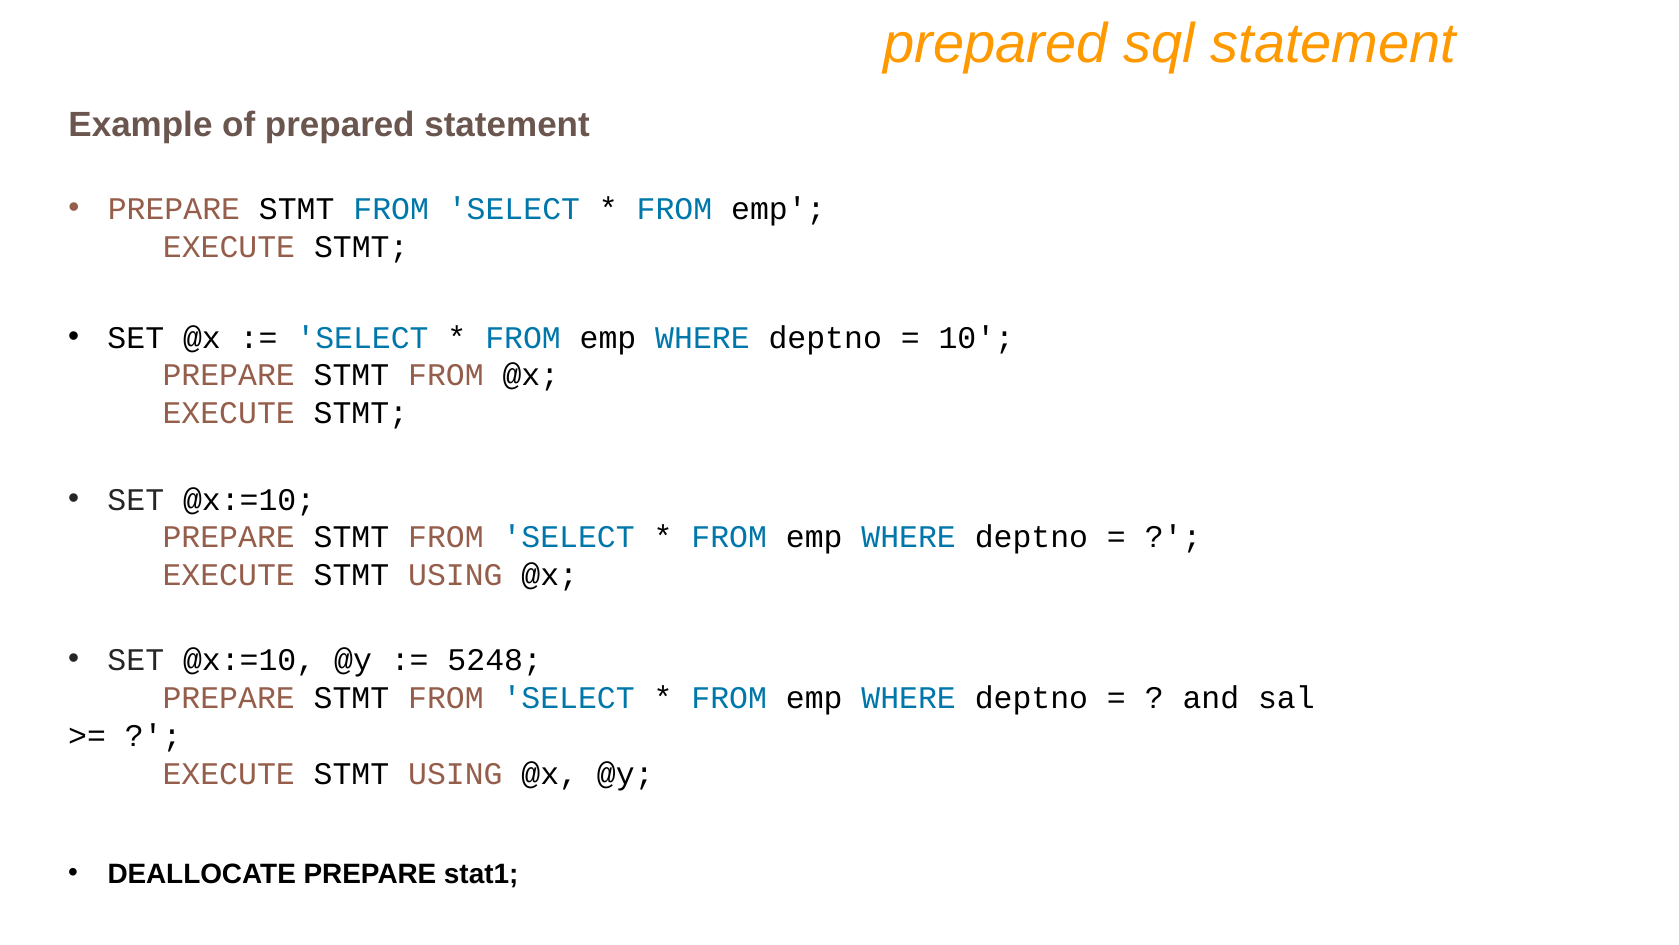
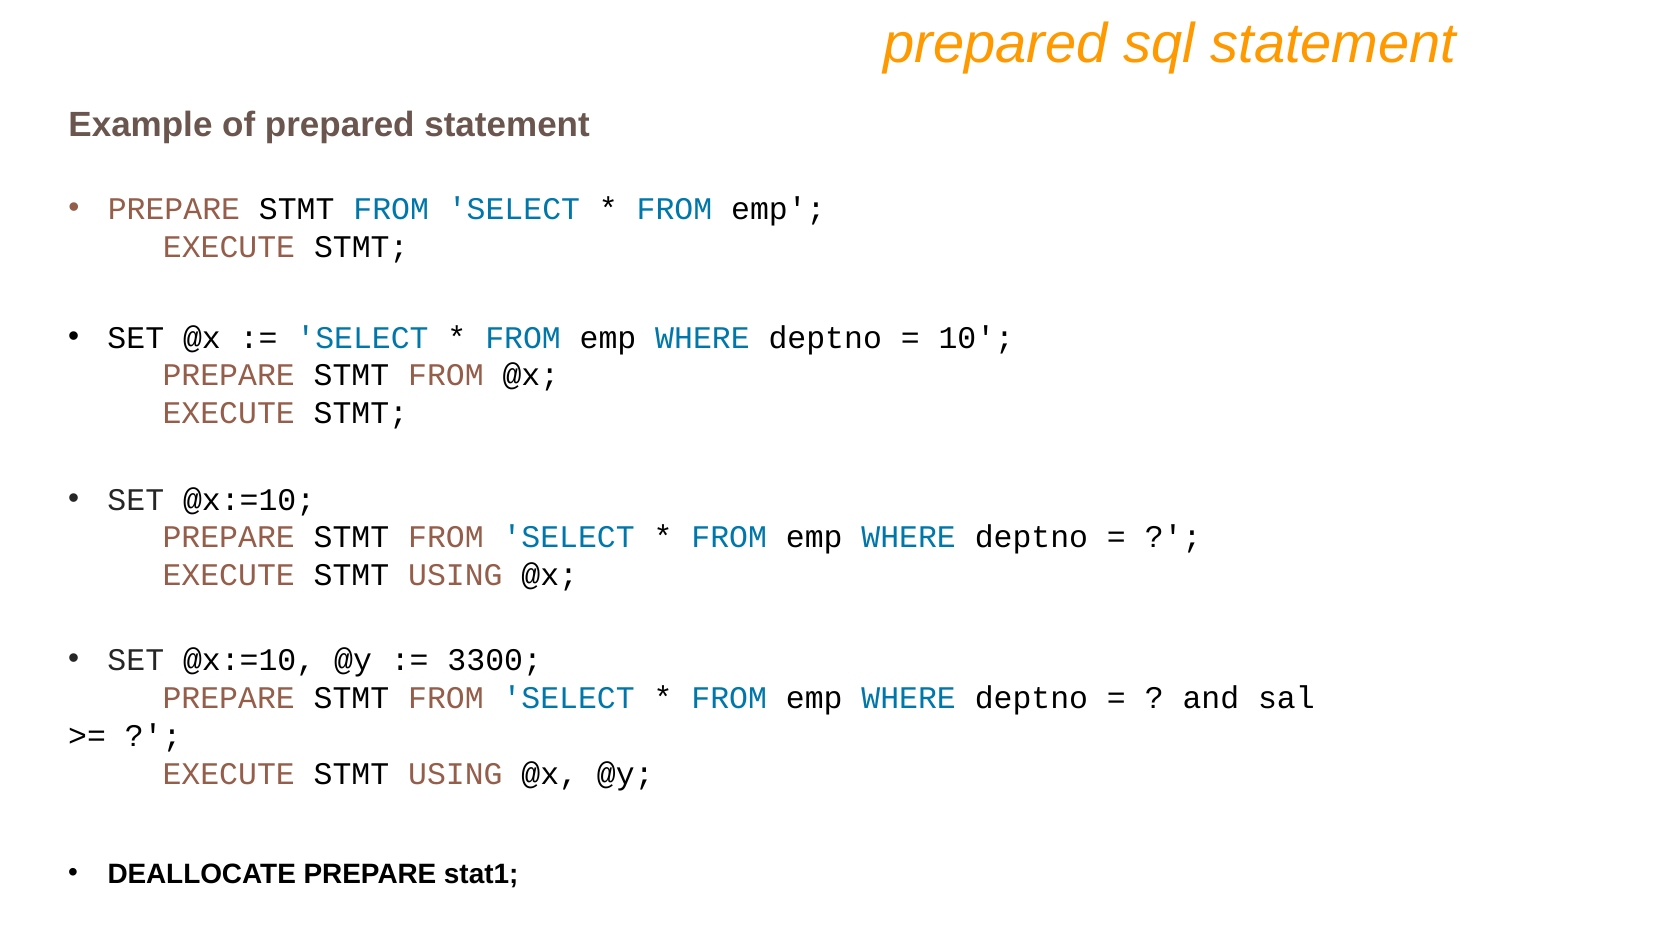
5248: 5248 -> 3300 (495, 660)
